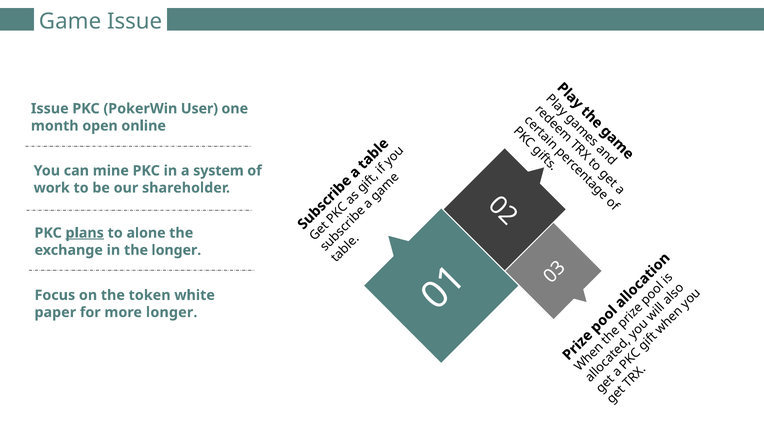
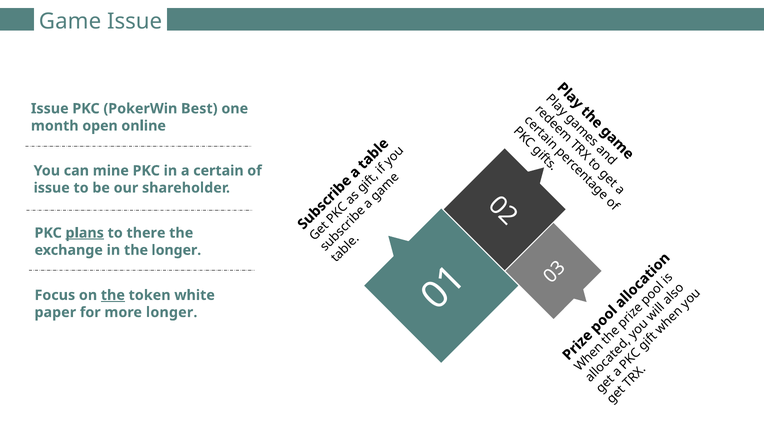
User: User -> Best (199, 109)
system: system -> certain (218, 171)
work: work -> issue (52, 188)
alone: alone -> there (146, 233)
the underline: none -> present (113, 295)
